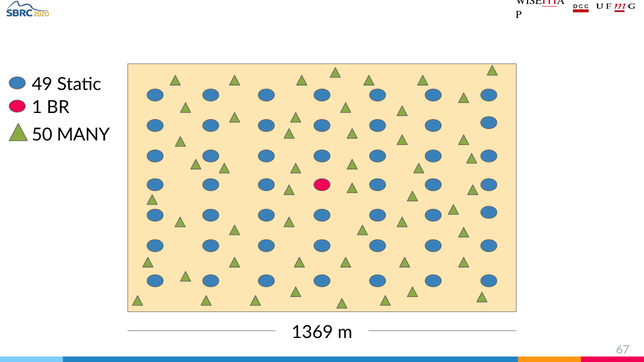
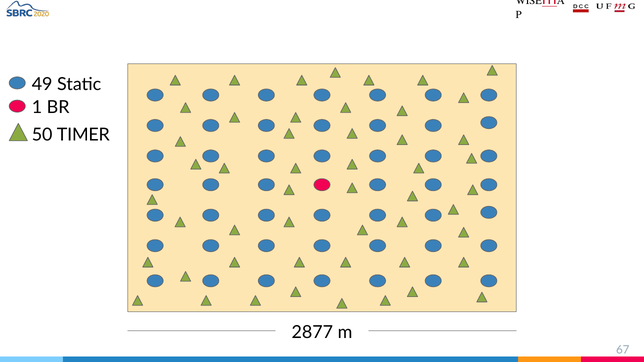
MANY: MANY -> TIMER (83, 135)
1369: 1369 -> 2877 (312, 332)
